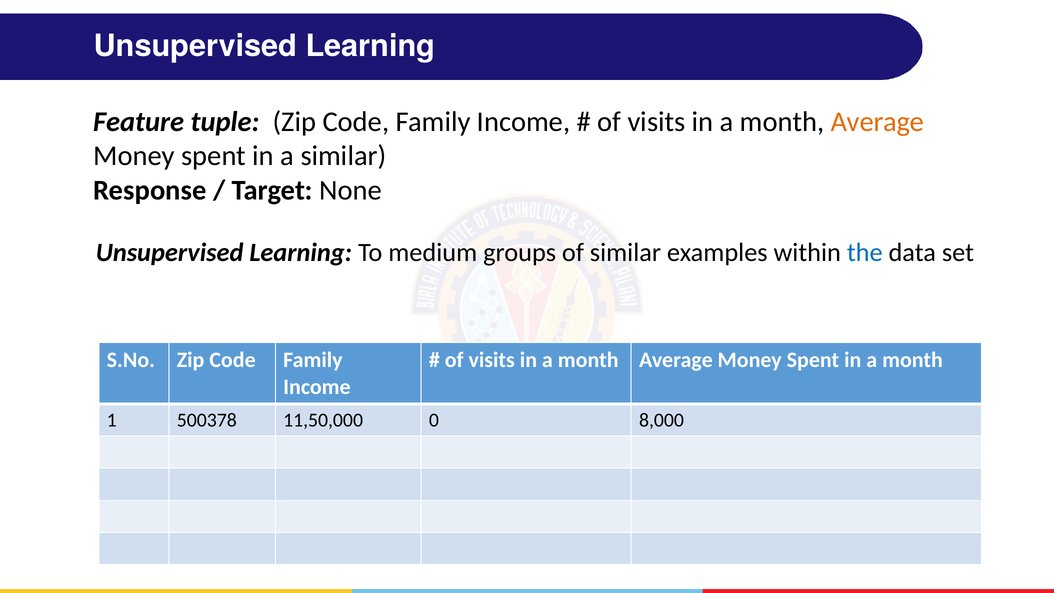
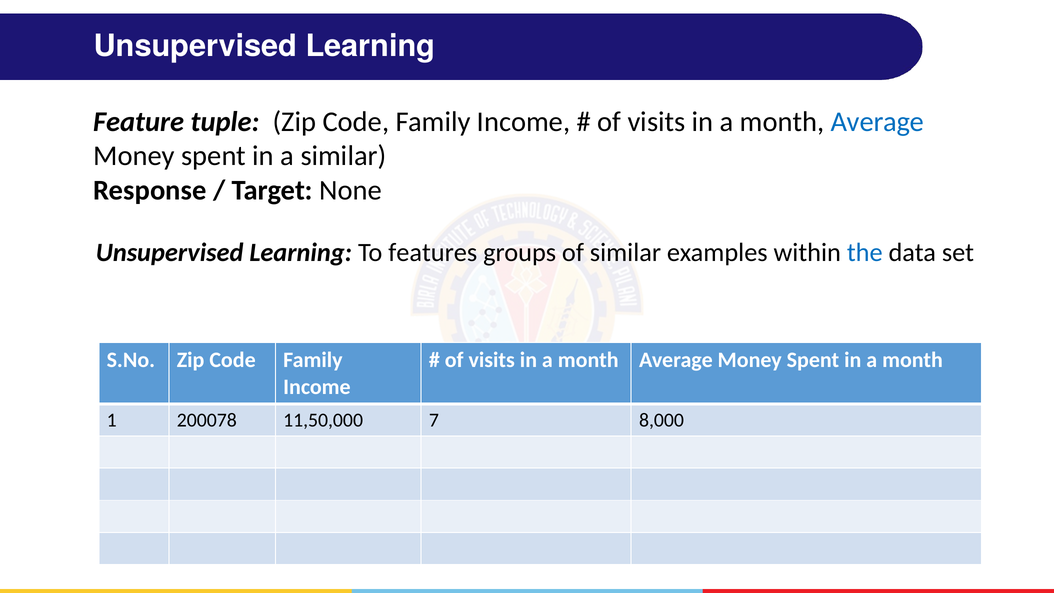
Average colour: orange -> blue (877, 122)
medium: medium -> features (433, 253)
500378: 500378 -> 200078 (207, 420)
0: 0 -> 7 (434, 420)
